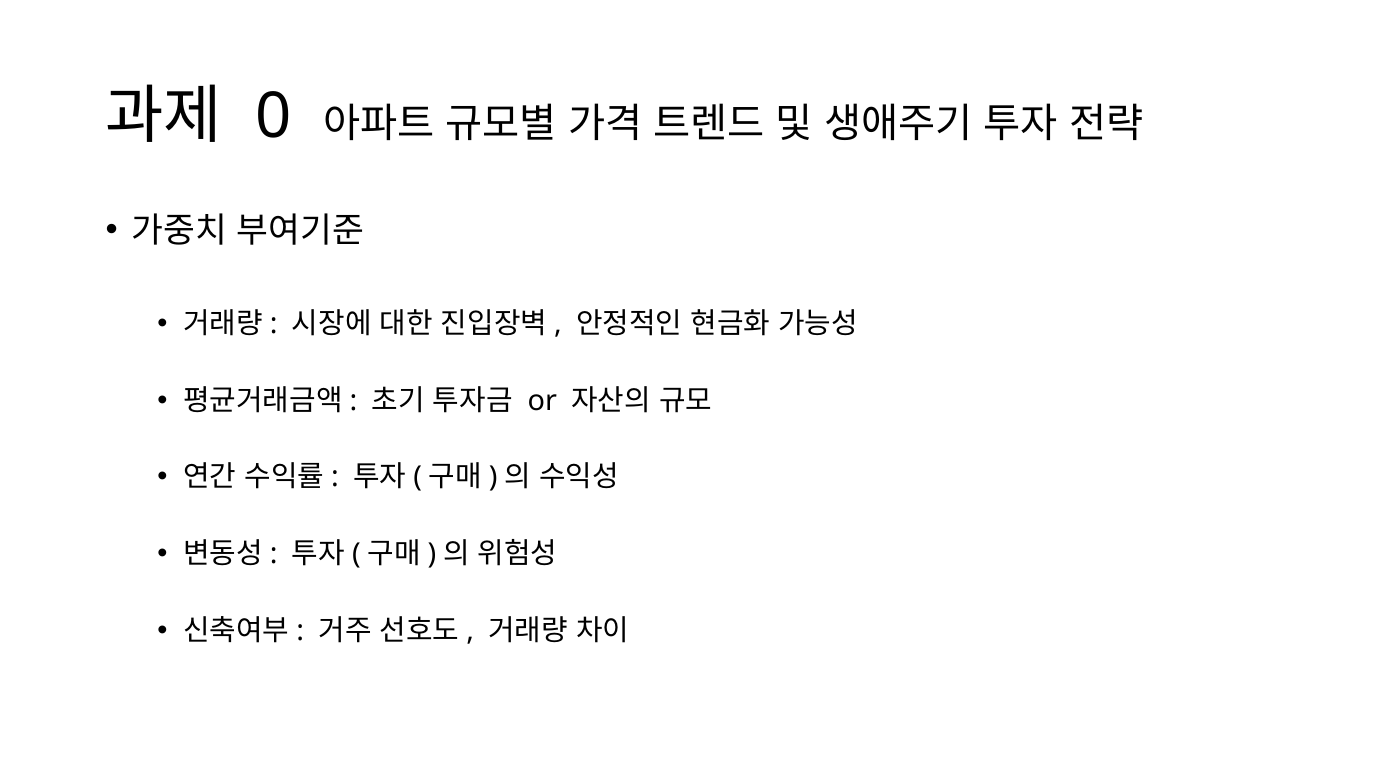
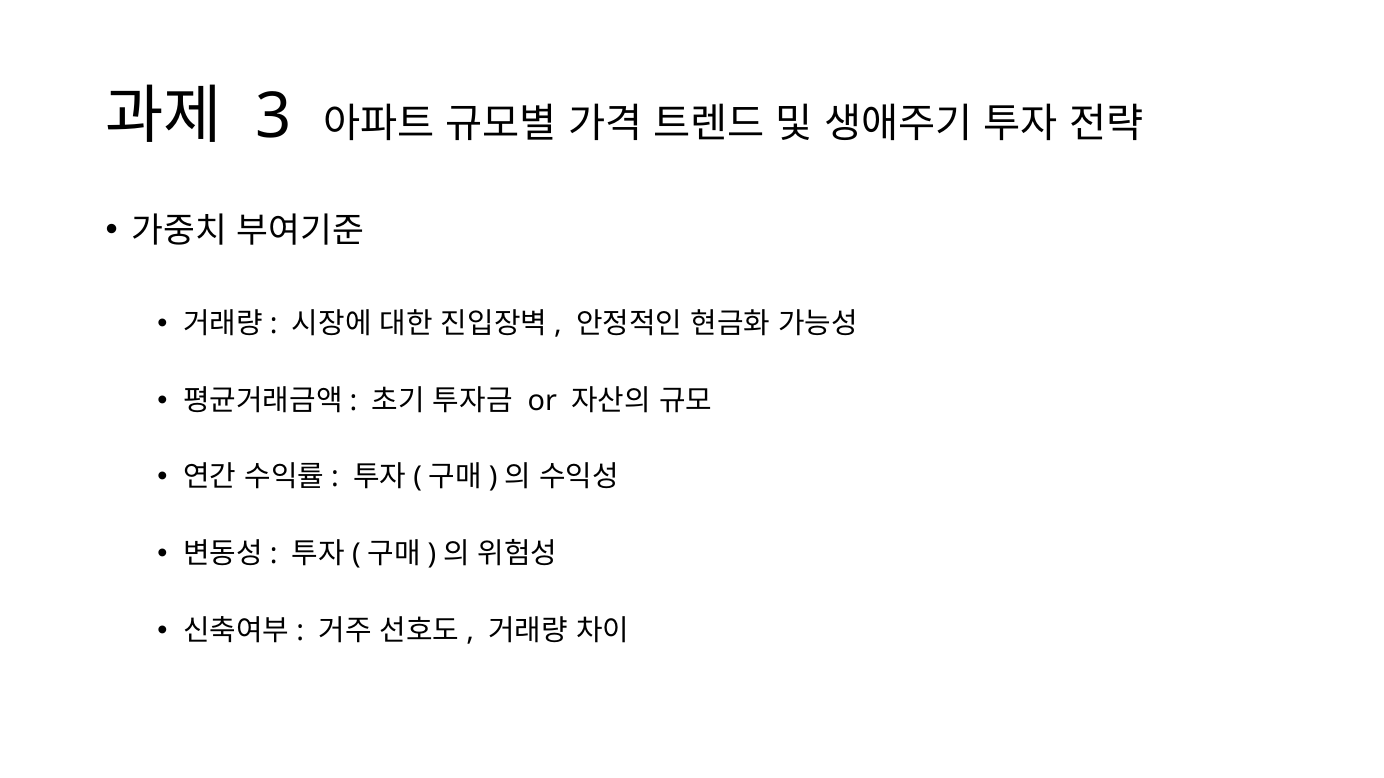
0: 0 -> 3 (273, 116)
